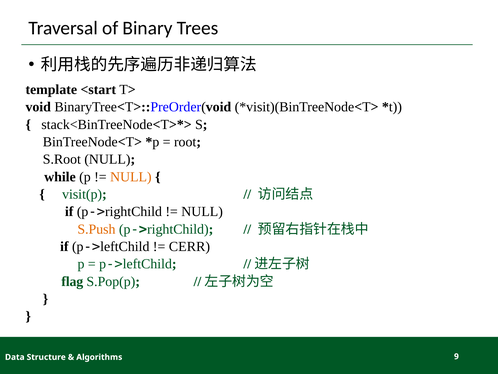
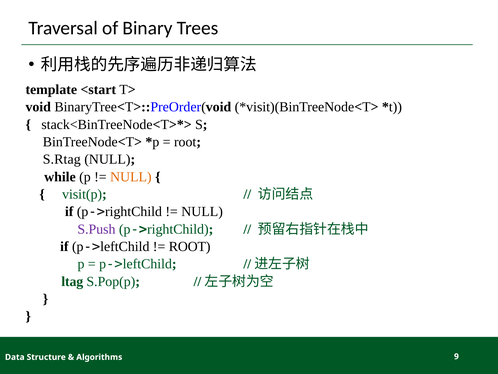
S.Root: S.Root -> S.Rtag (62, 159)
S.Push colour: orange -> purple (96, 229)
CERR: CERR -> ROOT (190, 246)
flag: flag -> ltag (72, 281)
